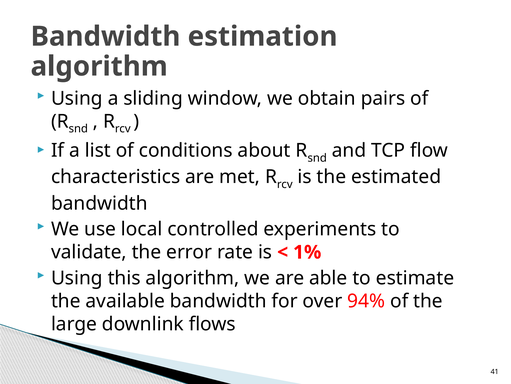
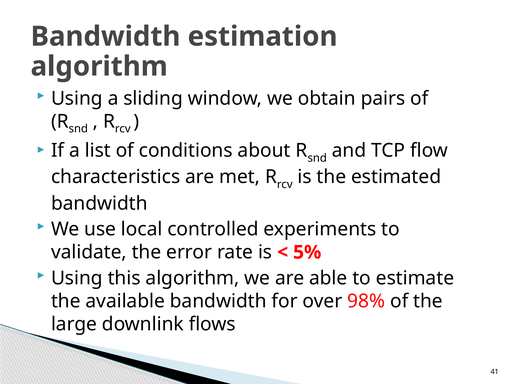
1%: 1% -> 5% (307, 252)
94%: 94% -> 98% (366, 301)
